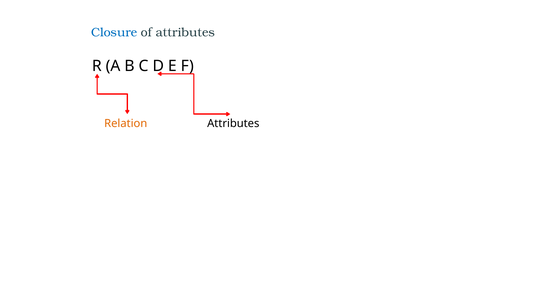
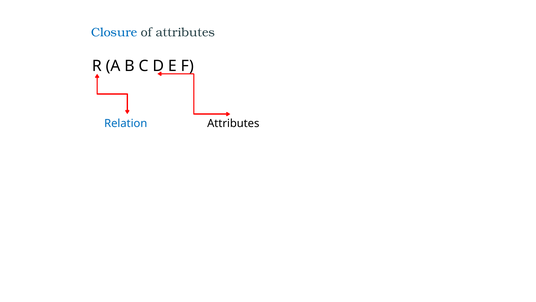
Relation colour: orange -> blue (126, 123)
